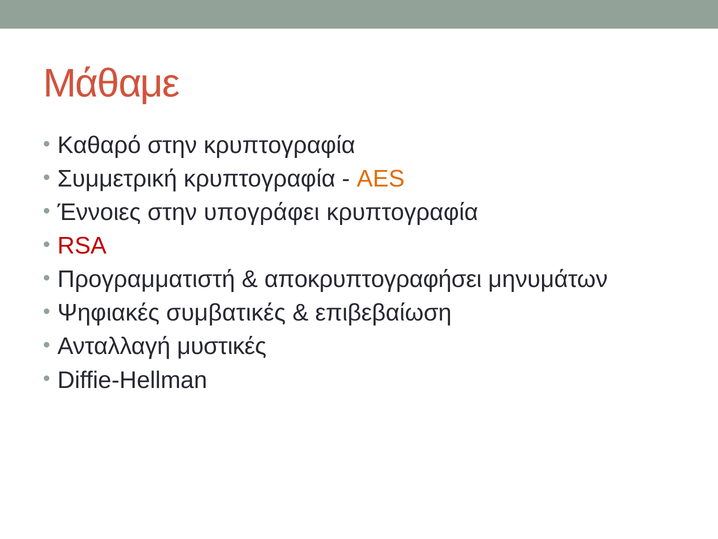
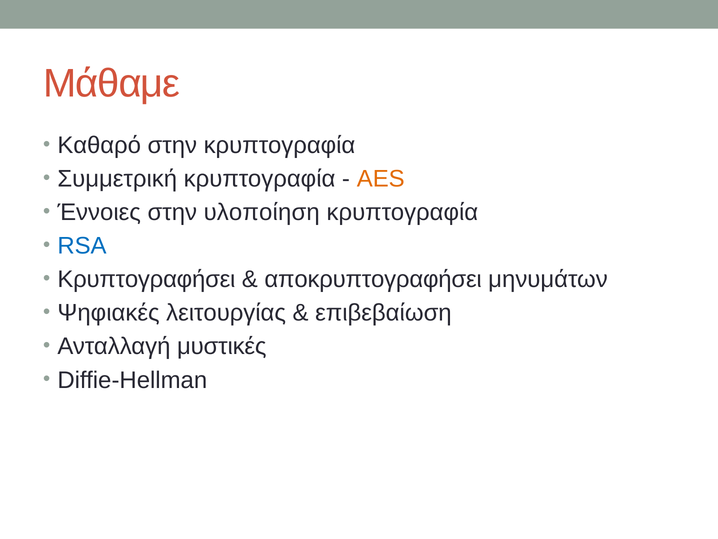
υπογράφει: υπογράφει -> υλοποίηση (262, 212)
RSA colour: red -> blue (82, 246)
Προγραμματιστή: Προγραμματιστή -> Κρυπτογραφήσει (146, 279)
συμβατικές: συμβατικές -> λειτουργίας (226, 313)
